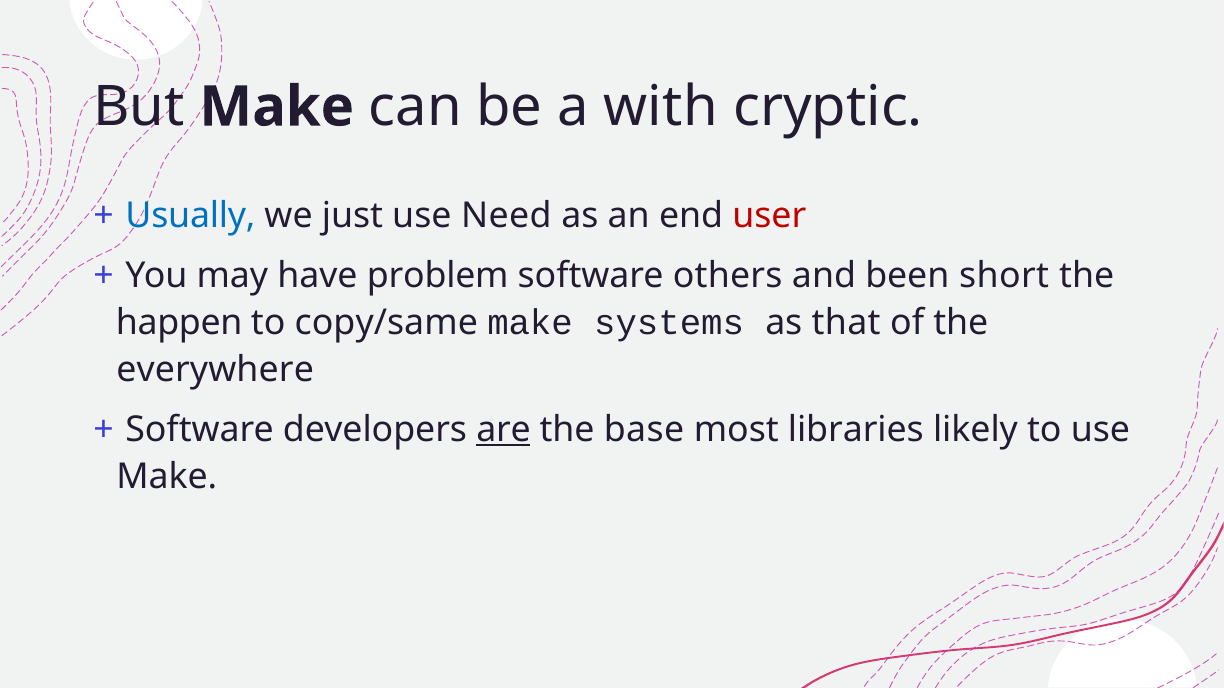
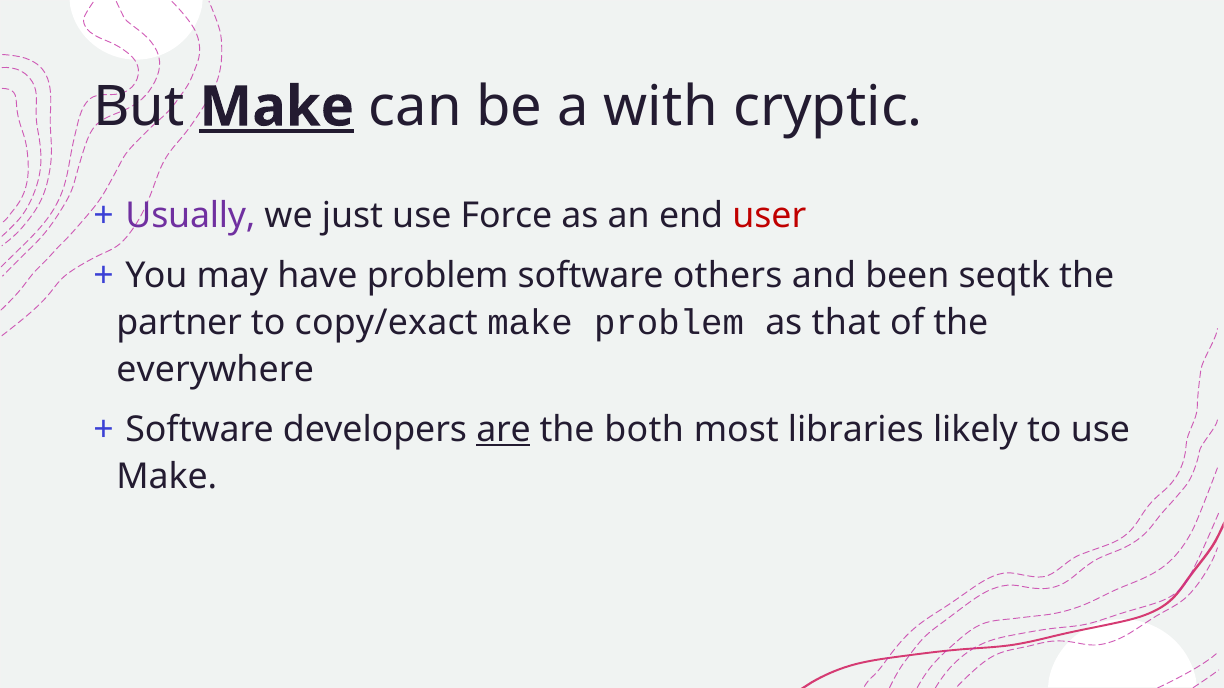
Make underline: none -> present (277, 107)
Usually colour: blue -> purple (190, 216)
Need: Need -> Force (506, 216)
short: short -> seqtk (1004, 276)
happen: happen -> partner (179, 323)
copy/same: copy/same -> copy/exact (386, 323)
make systems: systems -> problem (669, 323)
base: base -> both (644, 430)
